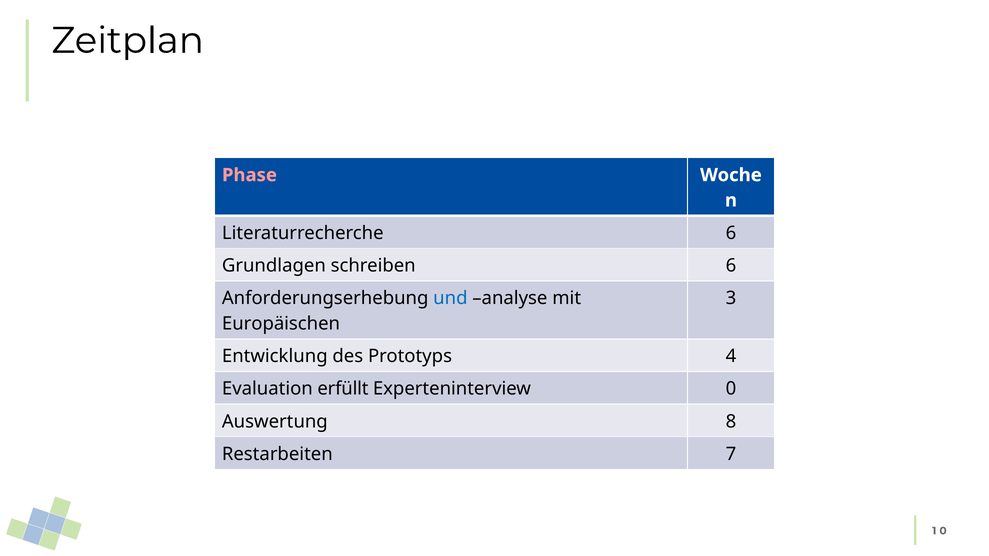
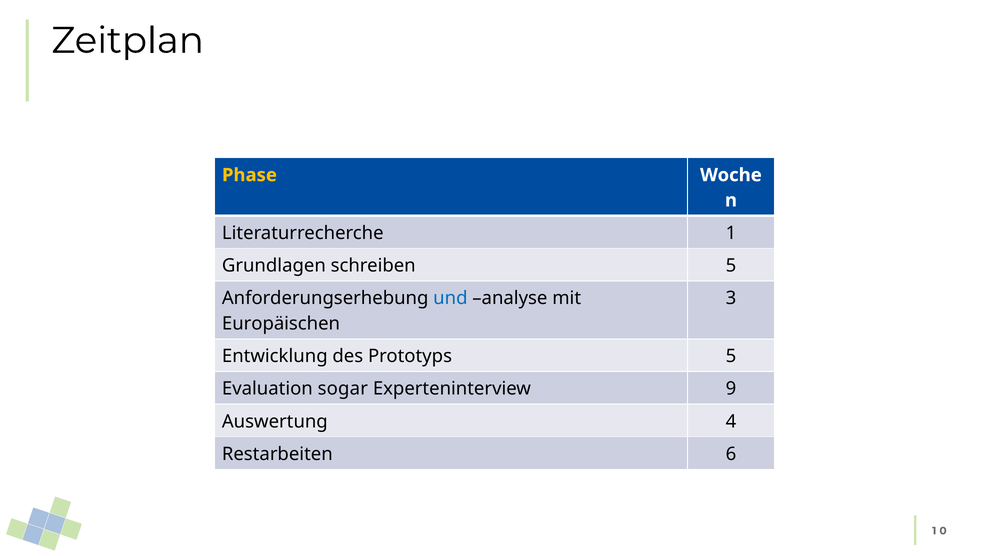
Phase colour: pink -> yellow (249, 175)
Literaturrecherche 6: 6 -> 1 (731, 233)
schreiben 6: 6 -> 5 (731, 266)
Prototyps 4: 4 -> 5 (731, 356)
erfüllt: erfüllt -> sogar (343, 389)
Experteninterview 0: 0 -> 9 (731, 389)
8: 8 -> 4 (731, 422)
7: 7 -> 6 (731, 454)
